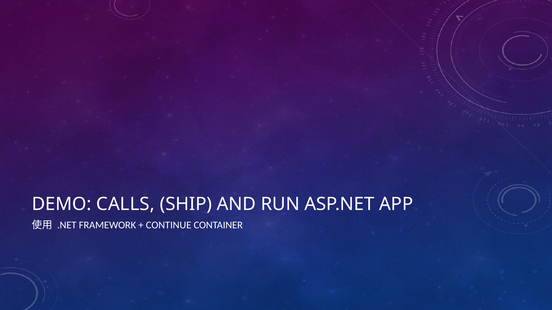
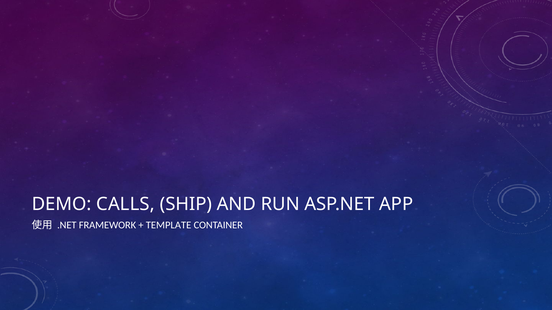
CONTINUE: CONTINUE -> TEMPLATE (169, 225)
